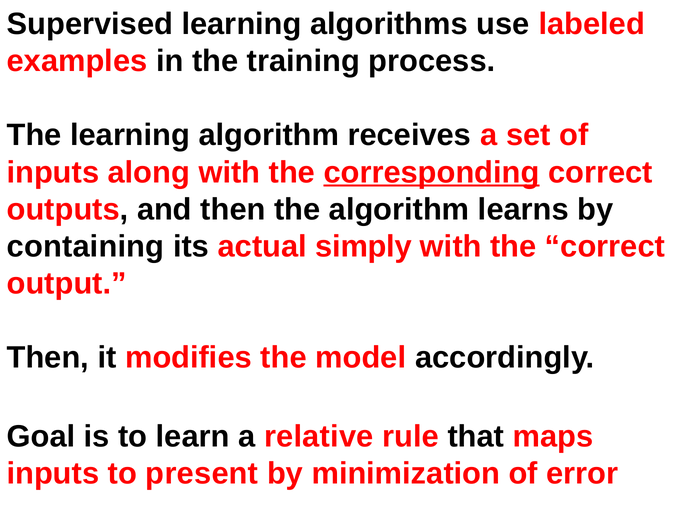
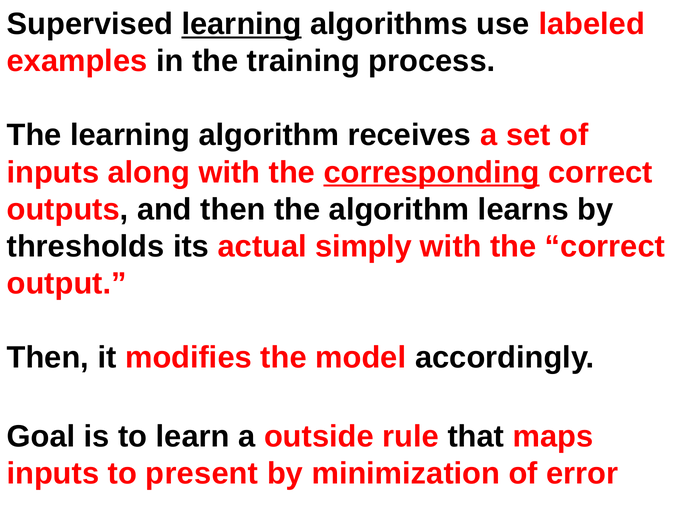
learning underline: none -> present (242, 24)
containing: containing -> thresholds (86, 246)
relative: relative -> outside (319, 436)
